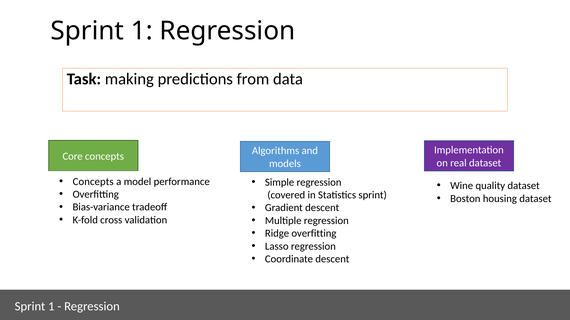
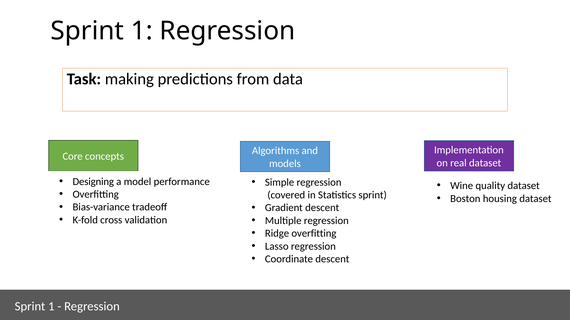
Concepts: Concepts -> Designing (93, 182)
